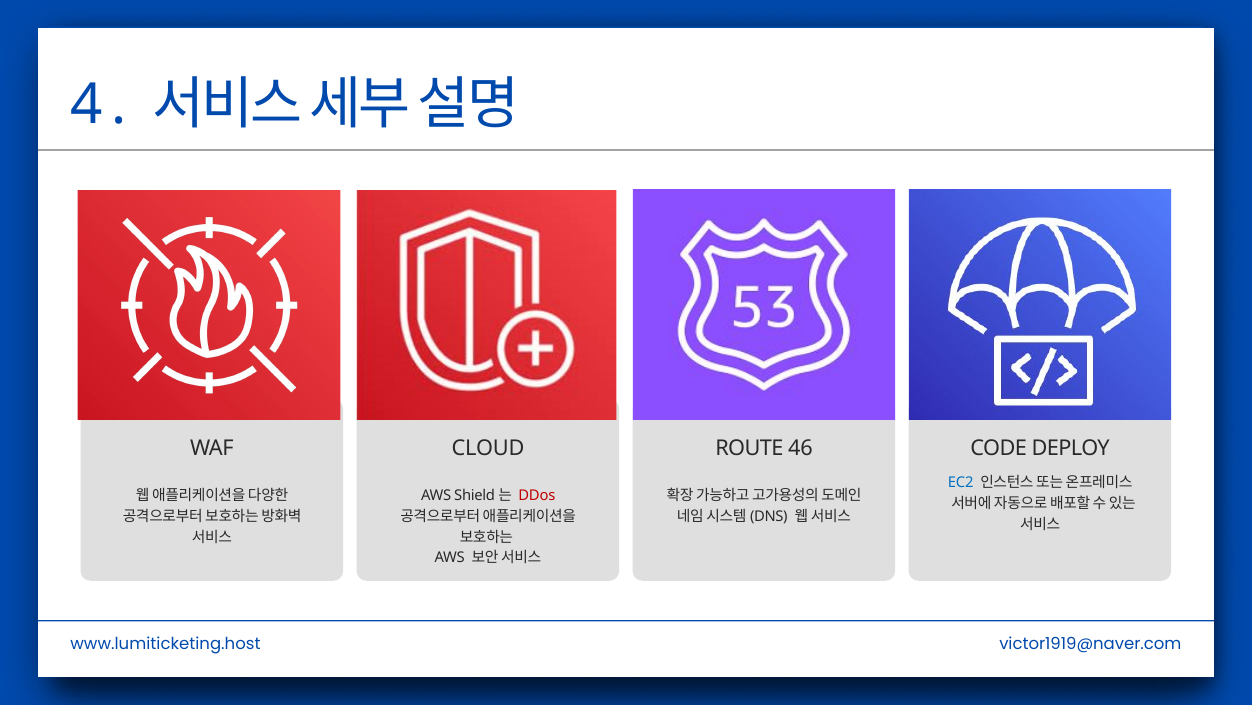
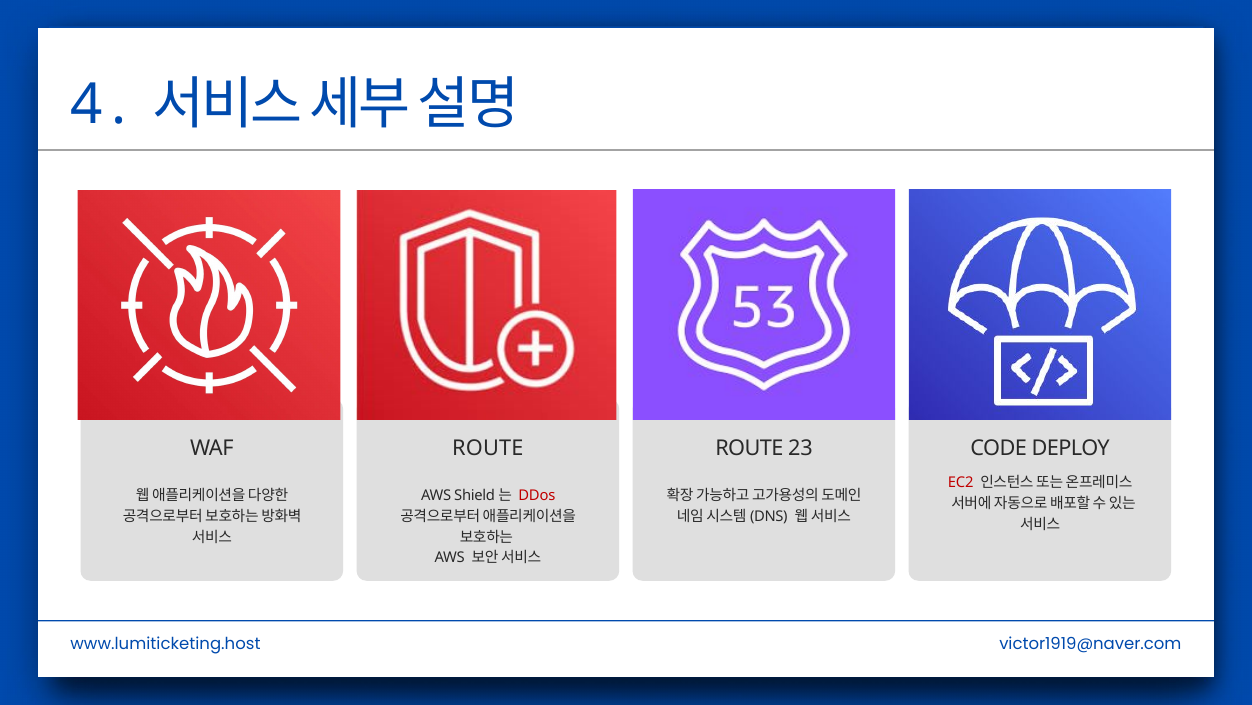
WAF CLOUD: CLOUD -> ROUTE (488, 447)
46: 46 -> 23 (800, 447)
EC2 colour: blue -> red (961, 482)
